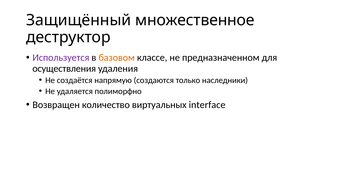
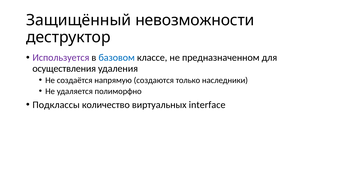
множественное: множественное -> невозможности (195, 20)
базовом colour: orange -> blue (117, 58)
Возвращен: Возвращен -> Подклассы (56, 105)
